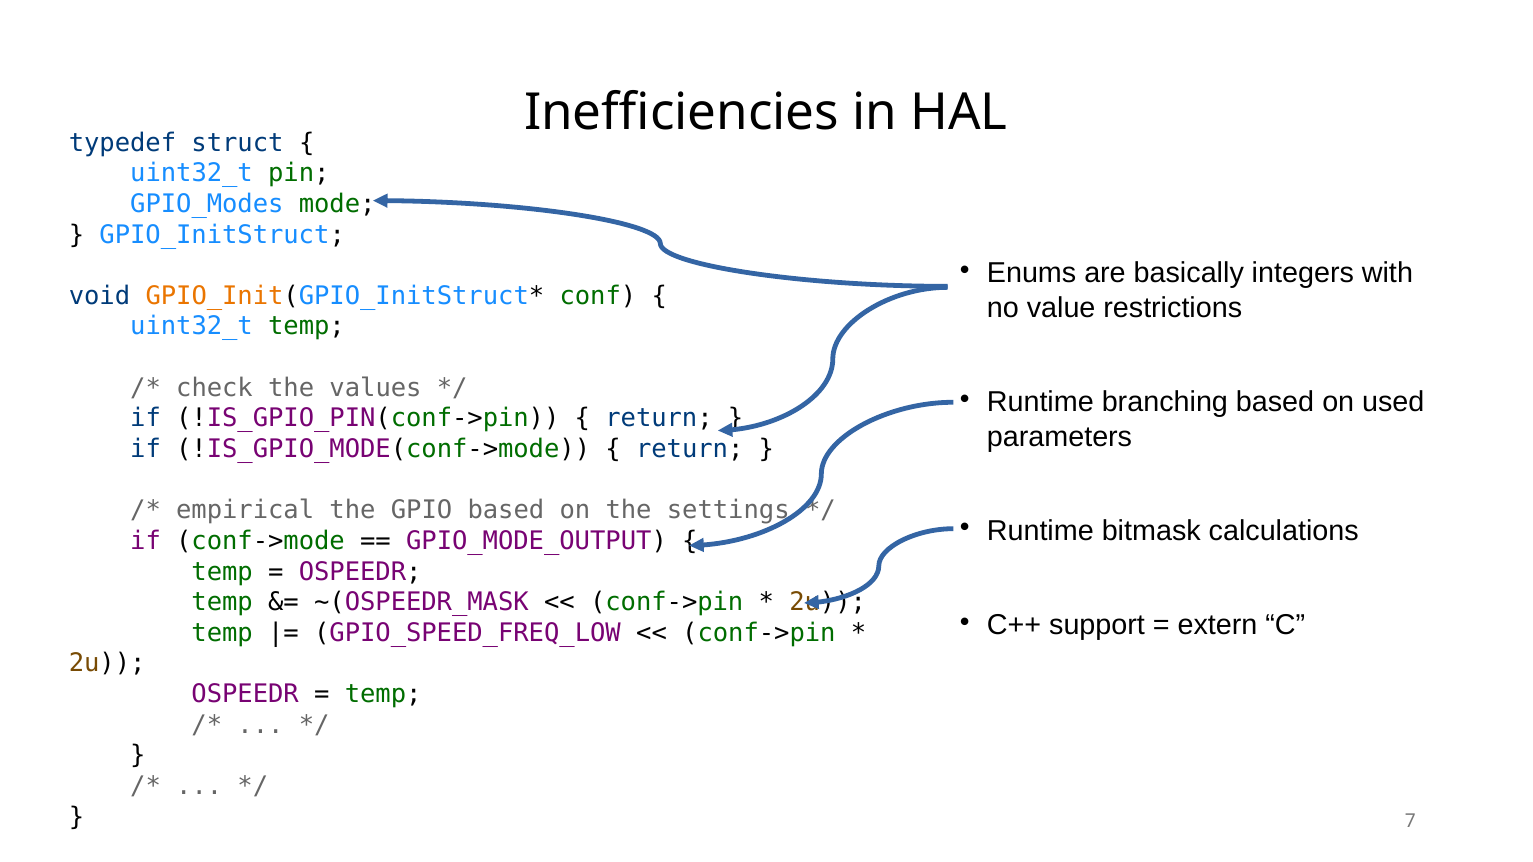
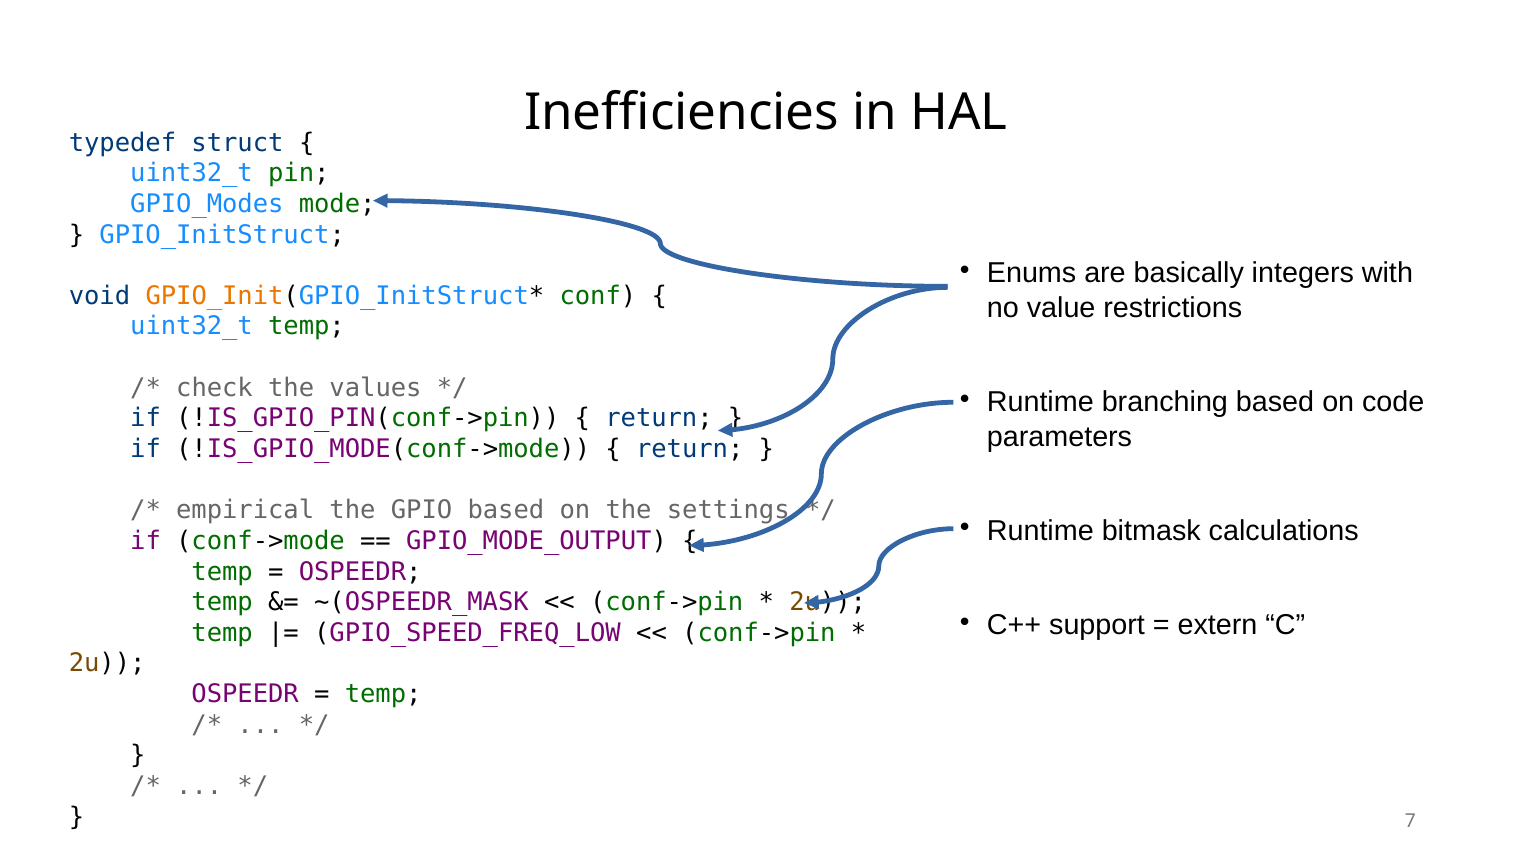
used: used -> code (1393, 402)
